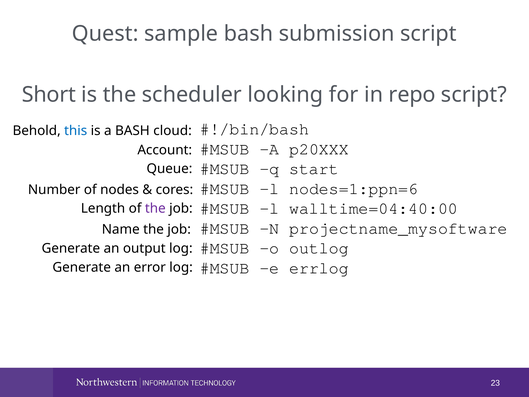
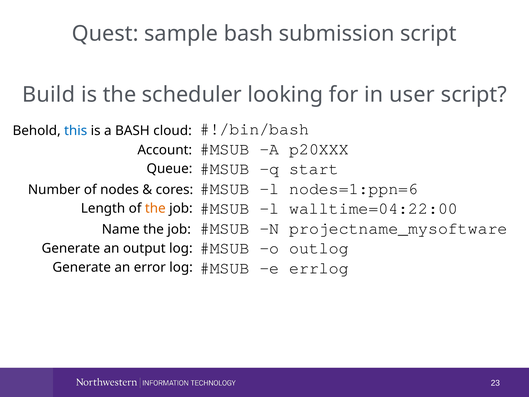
Short: Short -> Build (49, 95)
repo: repo -> user (412, 95)
walltime=04:40:00: walltime=04:40:00 -> walltime=04:22:00 (374, 208)
the colour: purple -> orange (155, 208)
